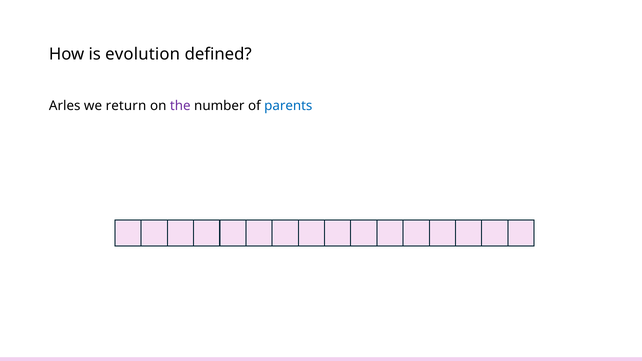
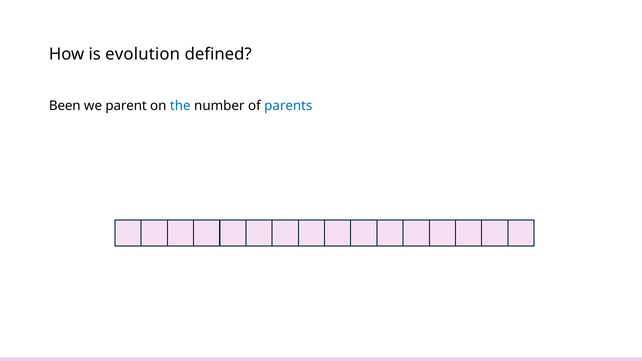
Arles: Arles -> Been (65, 106)
return: return -> parent (126, 106)
the colour: purple -> blue (180, 106)
